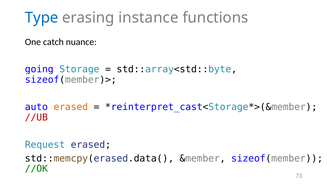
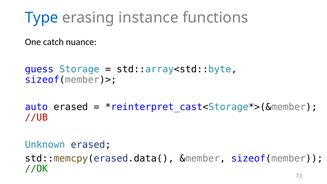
going: going -> guess (39, 69)
erased colour: orange -> black (71, 107)
Request: Request -> Unknown (45, 145)
